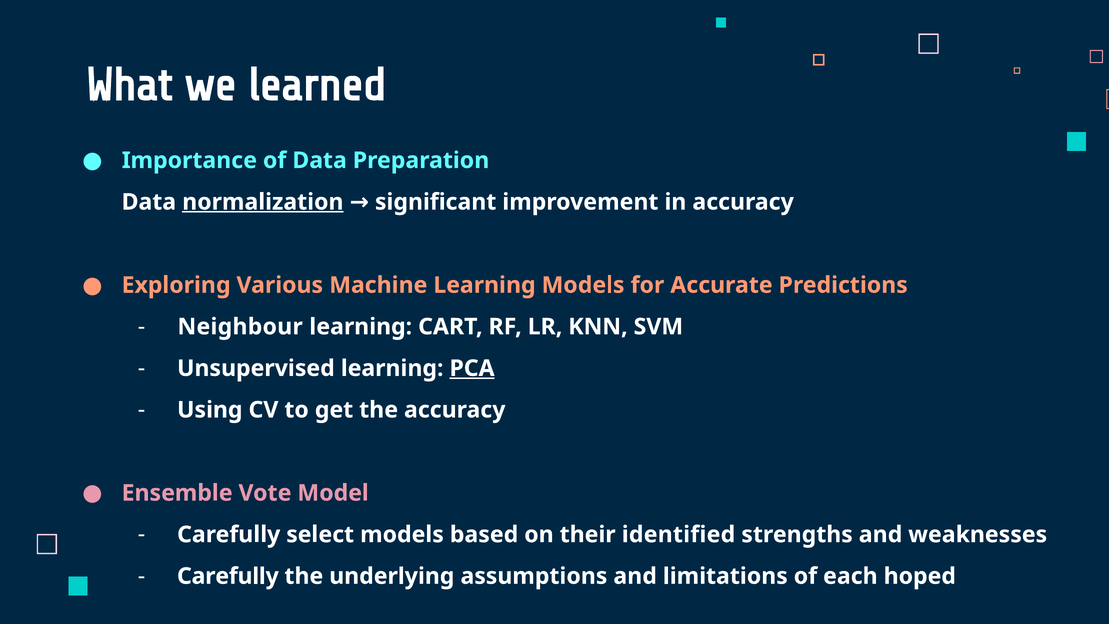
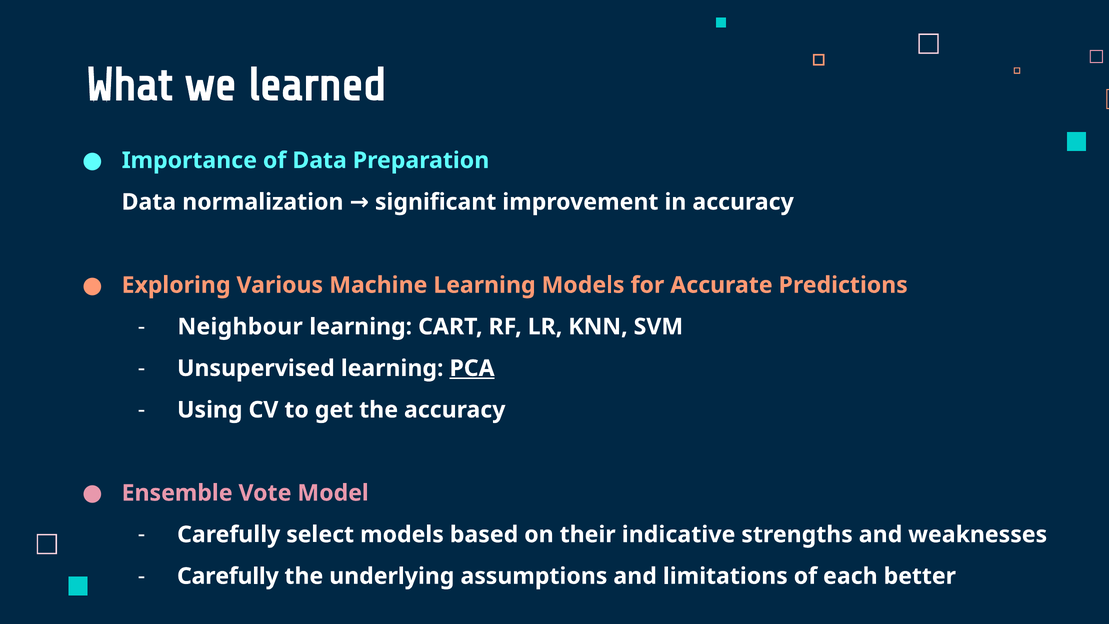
normalization underline: present -> none (263, 202)
identified: identified -> indicative (679, 534)
hoped: hoped -> better (920, 576)
